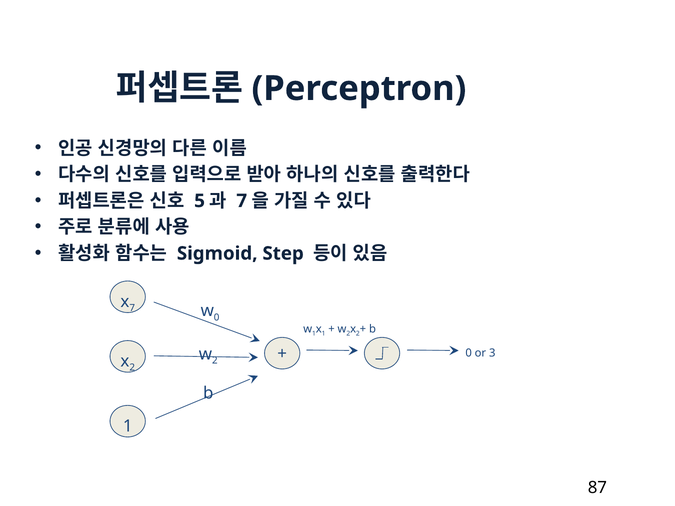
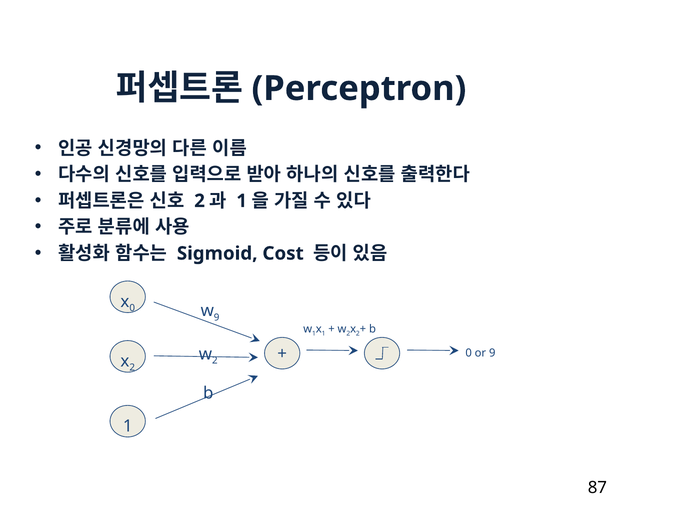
5: 5 -> 2 (200, 201)
7: 7 -> 1 (242, 201)
Step: Step -> Cost (283, 254)
7: 7 -> 0 (132, 308)
0: 0 -> 9 (217, 318)
or 3: 3 -> 9 (492, 353)
